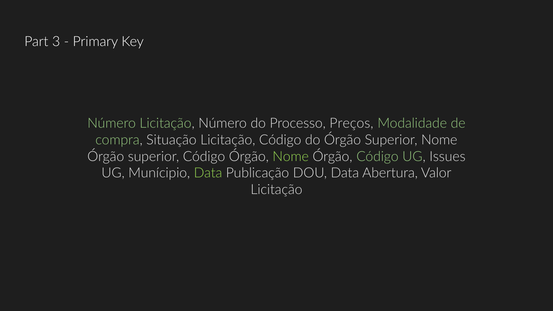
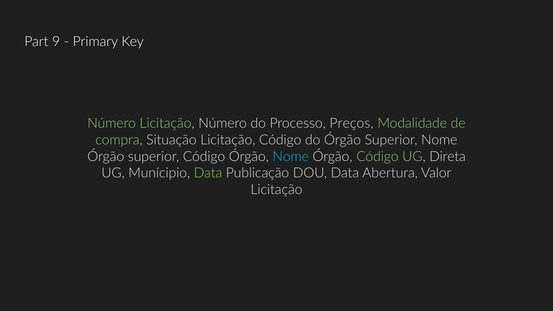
3: 3 -> 9 (56, 42)
Nome colour: light green -> light blue (291, 157)
Issues: Issues -> Direta (448, 157)
